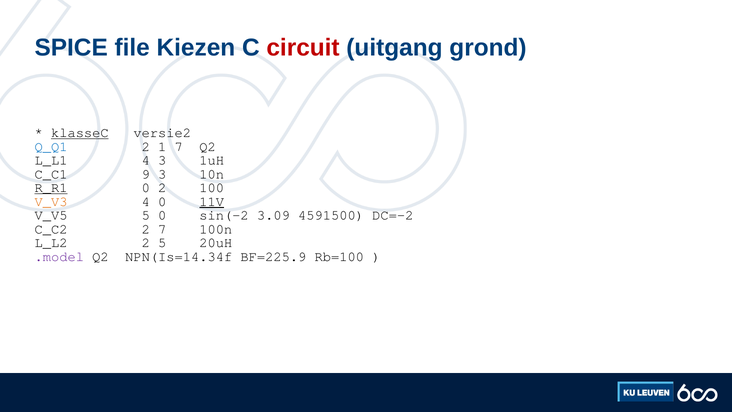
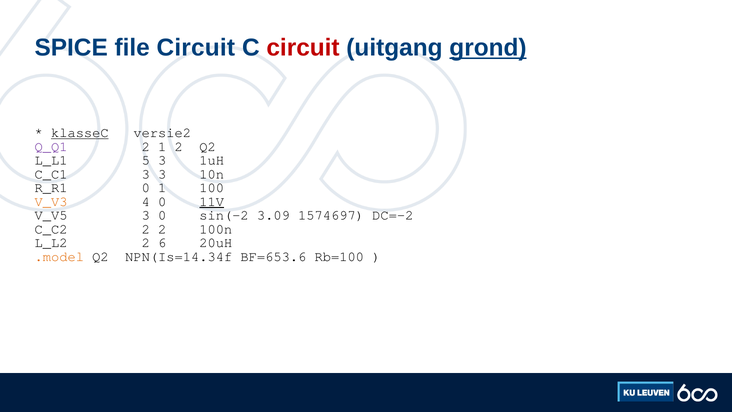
file Kiezen: Kiezen -> Circuit (196, 48)
grond underline: none -> present (488, 48)
Q_Q1 colour: blue -> purple (51, 147)
1 7: 7 -> 2 (179, 147)
L_L1 4: 4 -> 5 (146, 160)
C_C1 9: 9 -> 3 (146, 174)
R_R1 underline: present -> none (51, 188)
0 2: 2 -> 1 (162, 188)
V_V5 5: 5 -> 3 (146, 215)
4591500: 4591500 -> 1574697 (331, 215)
2 7: 7 -> 2 (162, 229)
2 5: 5 -> 6 (162, 243)
.model colour: purple -> orange (59, 256)
BF=225.9: BF=225.9 -> BF=653.6 (273, 256)
